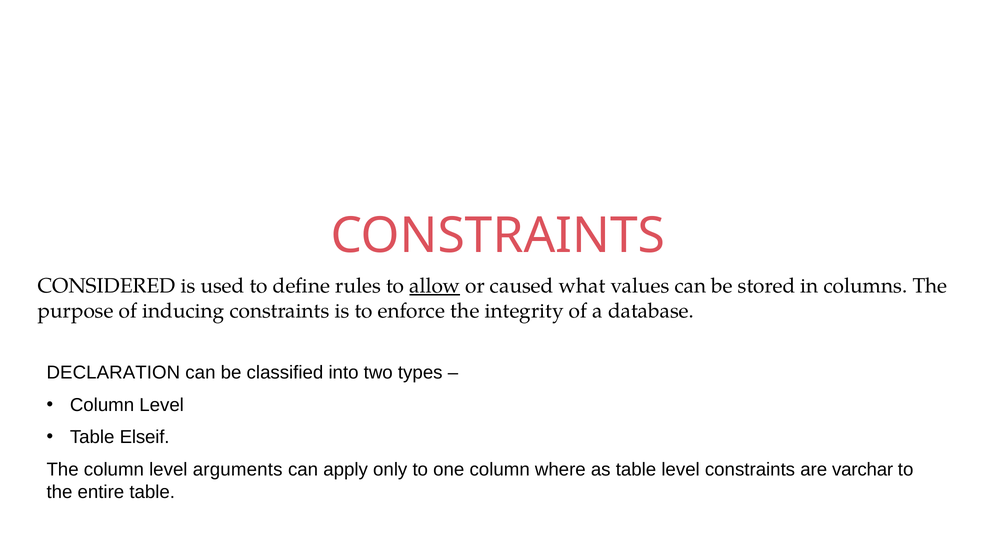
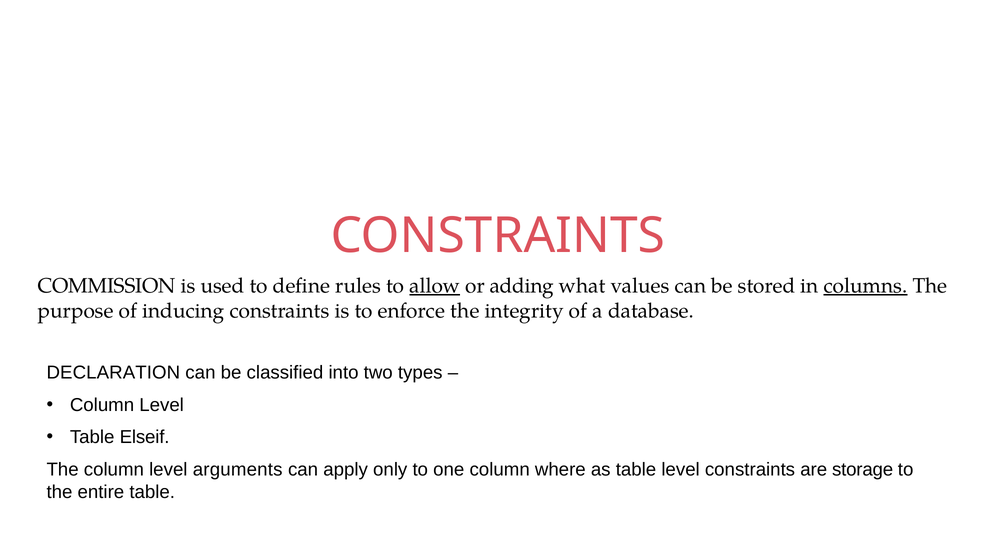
CONSIDERED: CONSIDERED -> COMMISSION (107, 286)
caused: caused -> adding (522, 286)
columns underline: none -> present (866, 286)
varchar: varchar -> storage (863, 470)
